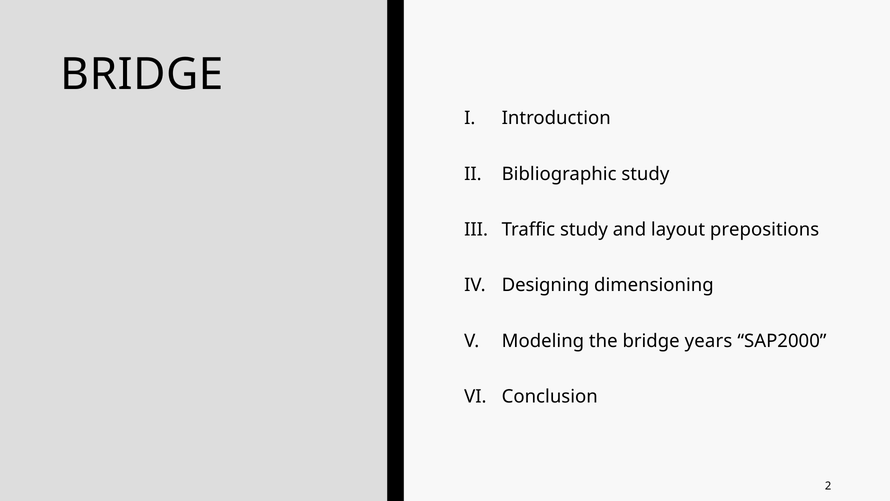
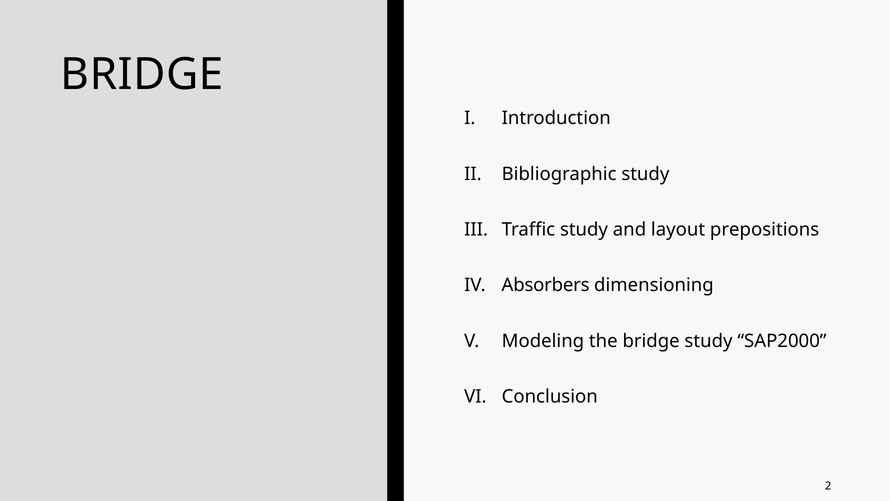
Designing: Designing -> Absorbers (546, 285)
bridge years: years -> study (709, 341)
